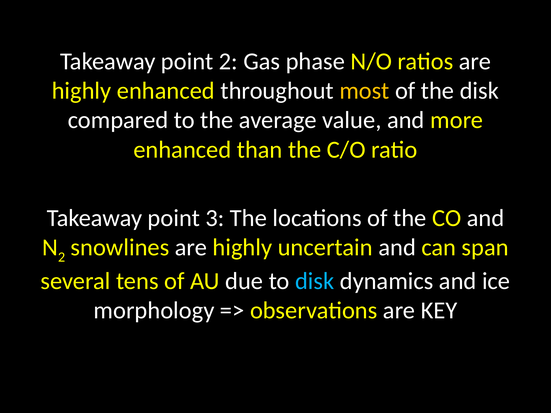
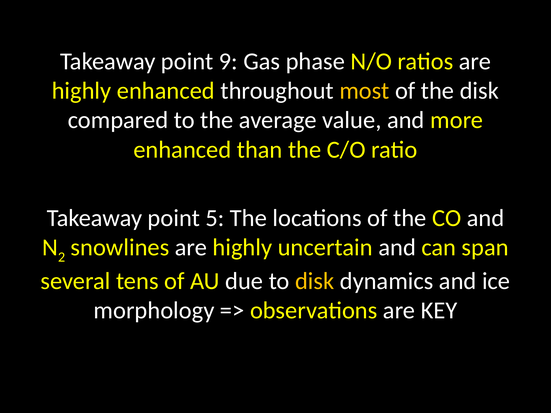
point 2: 2 -> 9 (228, 62)
3: 3 -> 5 (215, 218)
disk colour: light blue -> yellow (315, 281)
